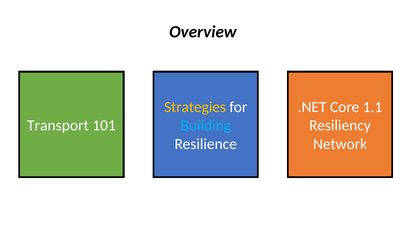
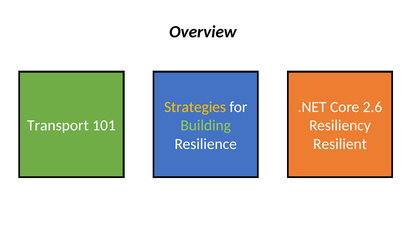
1.1: 1.1 -> 2.6 (373, 107)
Building colour: light blue -> light green (206, 125)
Network: Network -> Resilient (340, 144)
